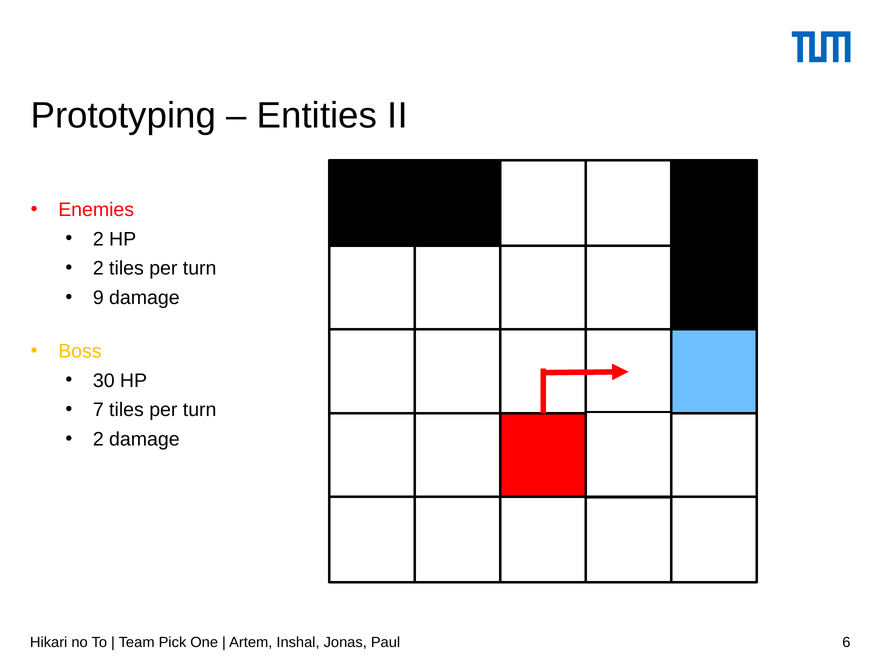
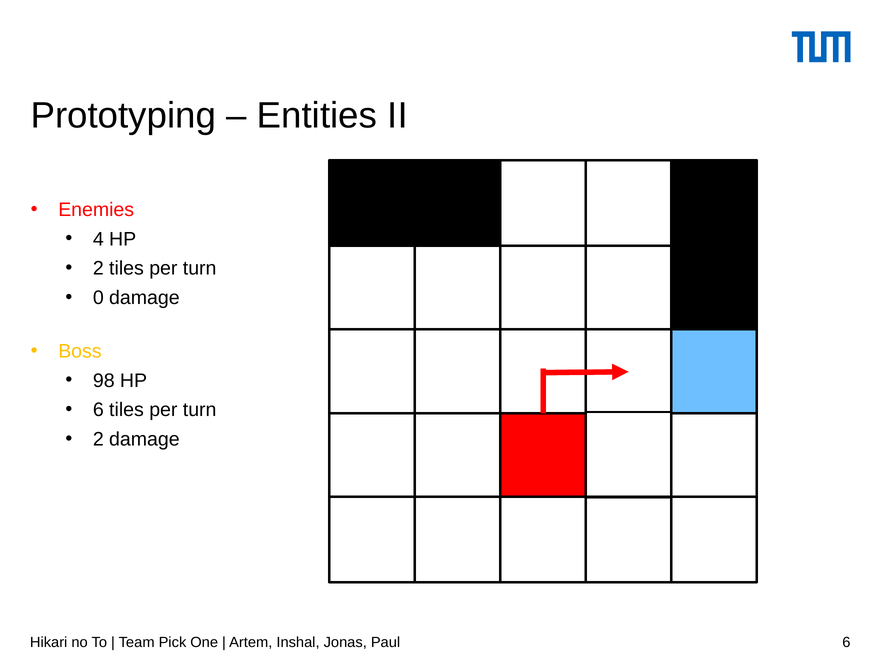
2: 2 -> 4 (98, 239)
9: 9 -> 0 (98, 298)
30: 30 -> 98 (104, 380)
7: 7 -> 6 (98, 410)
